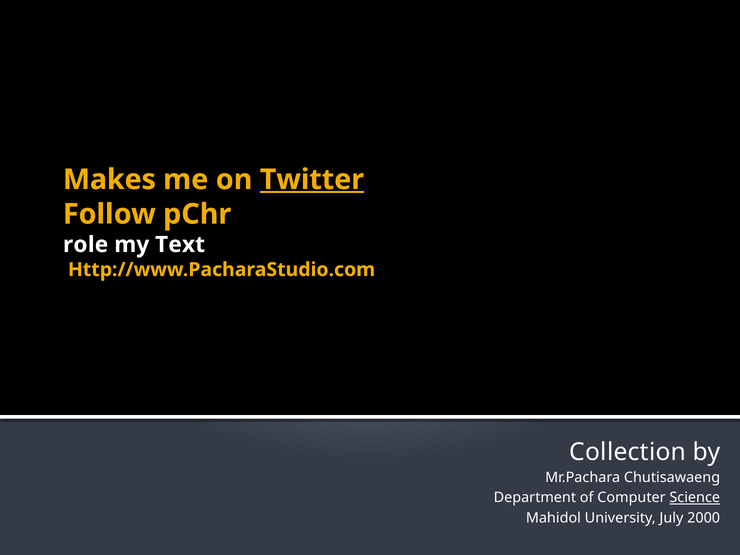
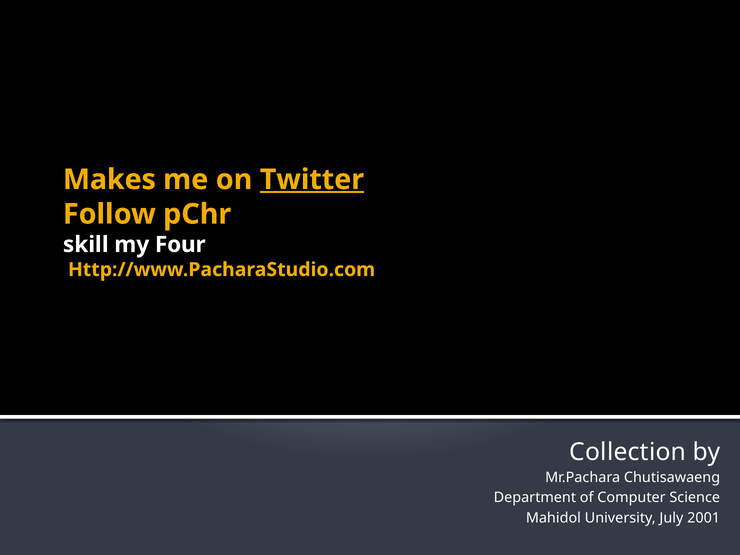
role: role -> skill (86, 245)
Text: Text -> Four (180, 245)
Science underline: present -> none (695, 498)
2000: 2000 -> 2001 (704, 518)
